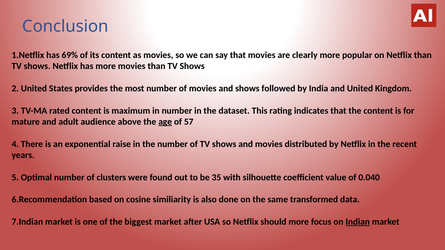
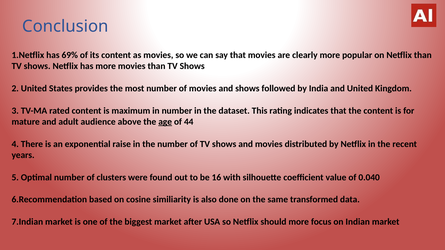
57: 57 -> 44 (189, 122)
35: 35 -> 16 (216, 178)
Indian underline: present -> none (358, 222)
